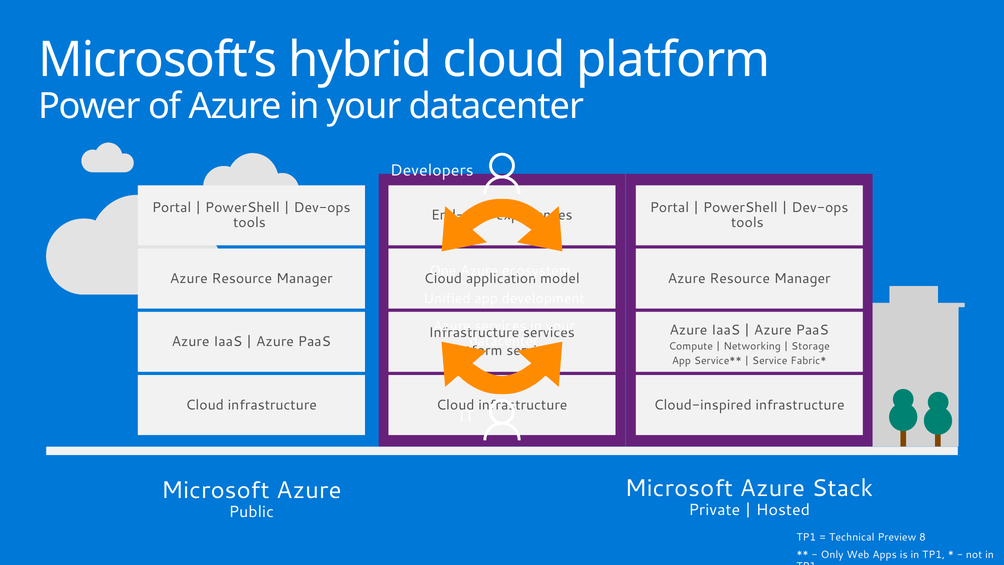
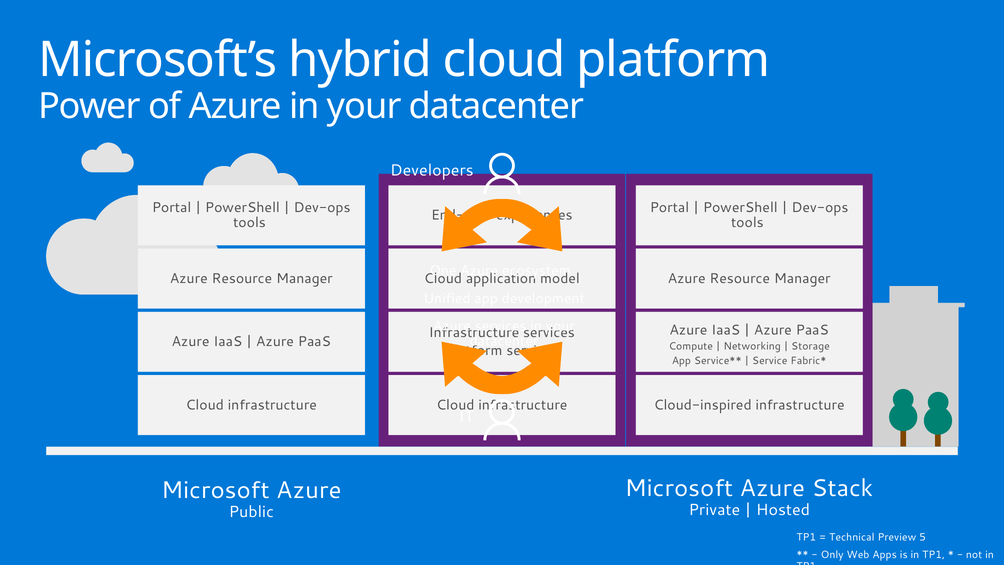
8: 8 -> 5 (923, 537)
